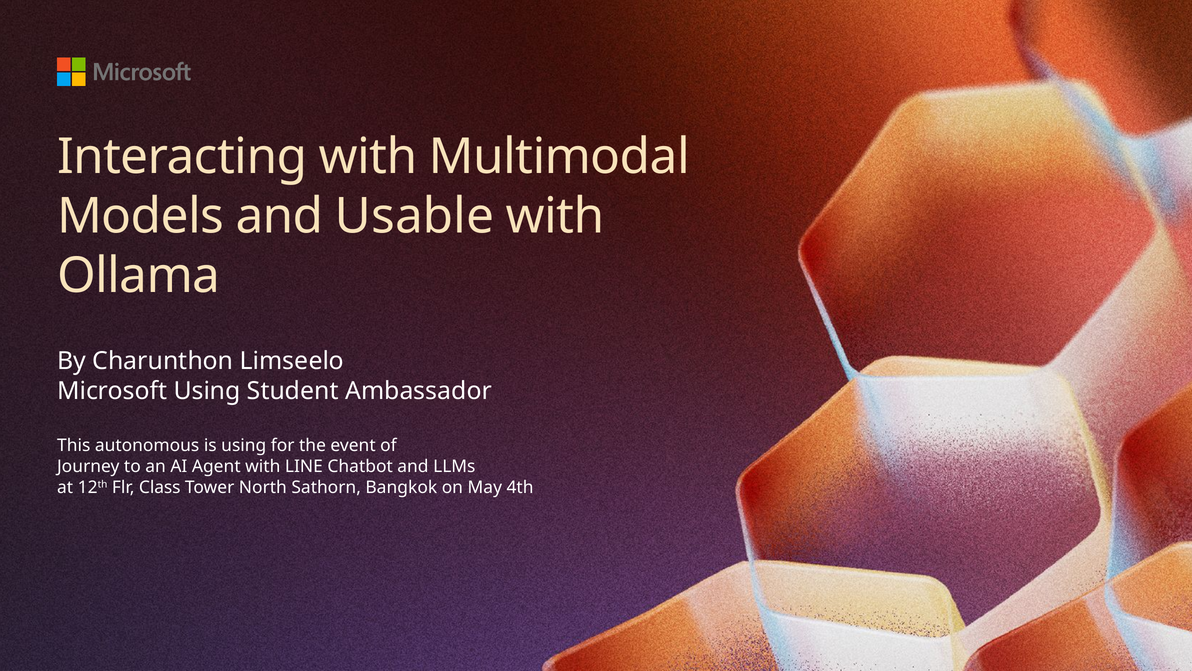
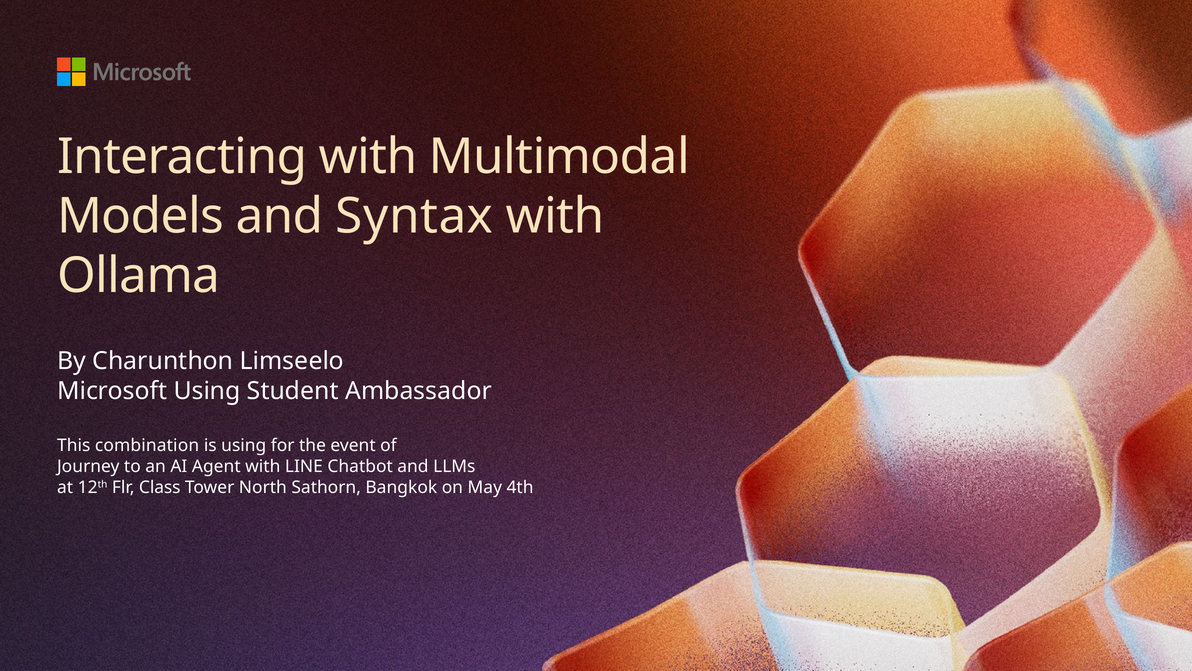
Usable: Usable -> Syntax (414, 216)
autonomous: autonomous -> combination (147, 445)
